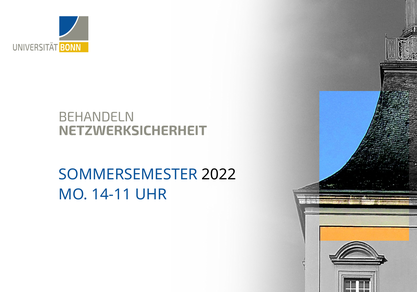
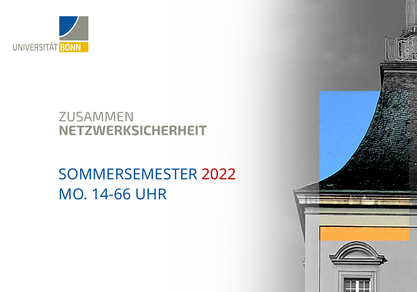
BEHANDELN: BEHANDELN -> ZUSAMMEN (96, 117)
2022 colour: black -> red (219, 175)
14-11: 14-11 -> 14-66 (111, 195)
